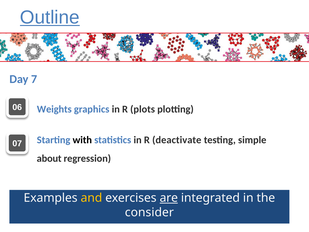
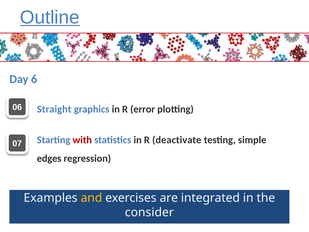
7: 7 -> 6 (34, 79)
Weights: Weights -> Straight (54, 109)
plots: plots -> error (143, 109)
with colour: black -> red (82, 140)
about: about -> edges (49, 158)
are underline: present -> none (169, 198)
